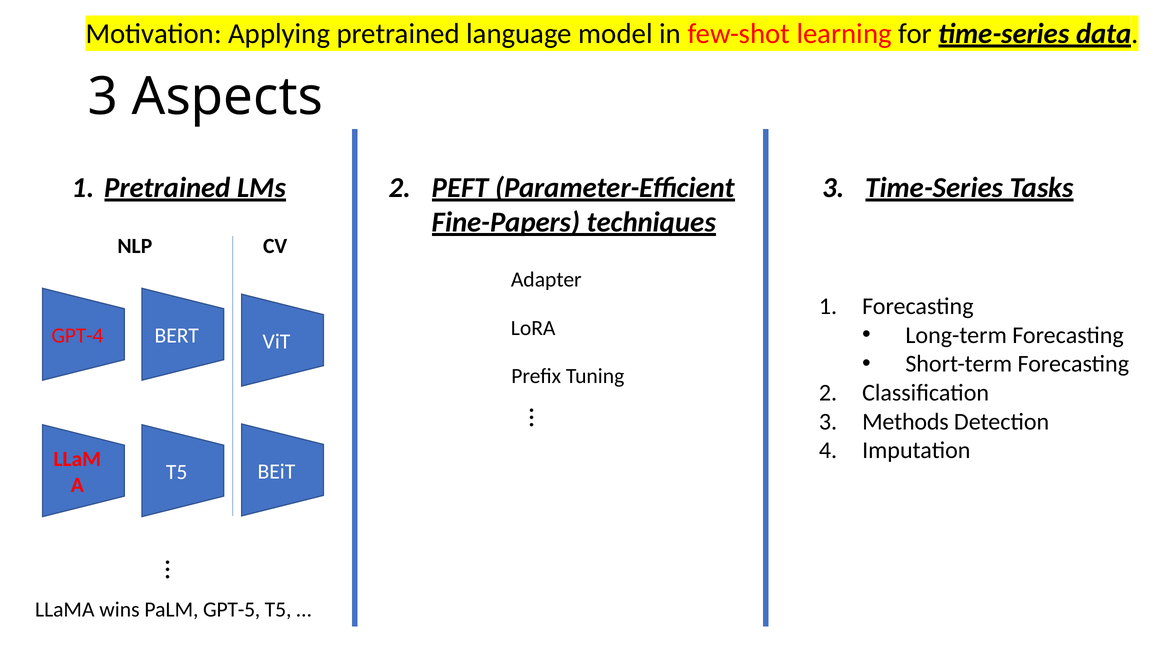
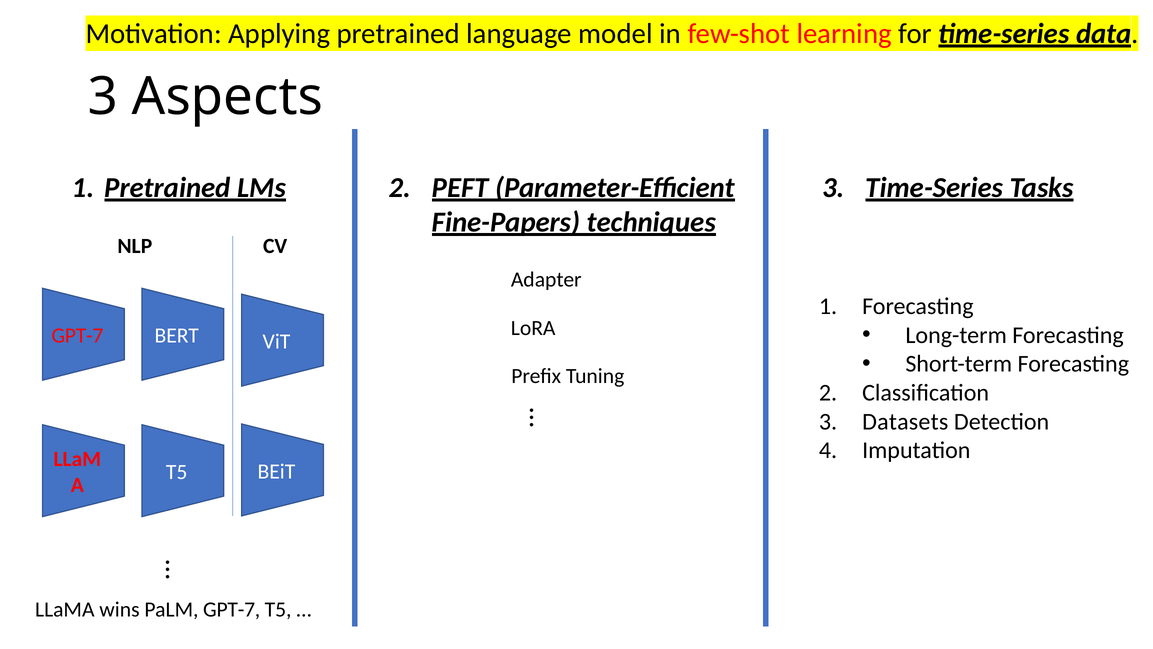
GPT-4: GPT-4 -> GPT-7 (77, 335)
Methods: Methods -> Datasets (905, 421)
PaLM GPT-5: GPT-5 -> GPT-7 (232, 609)
